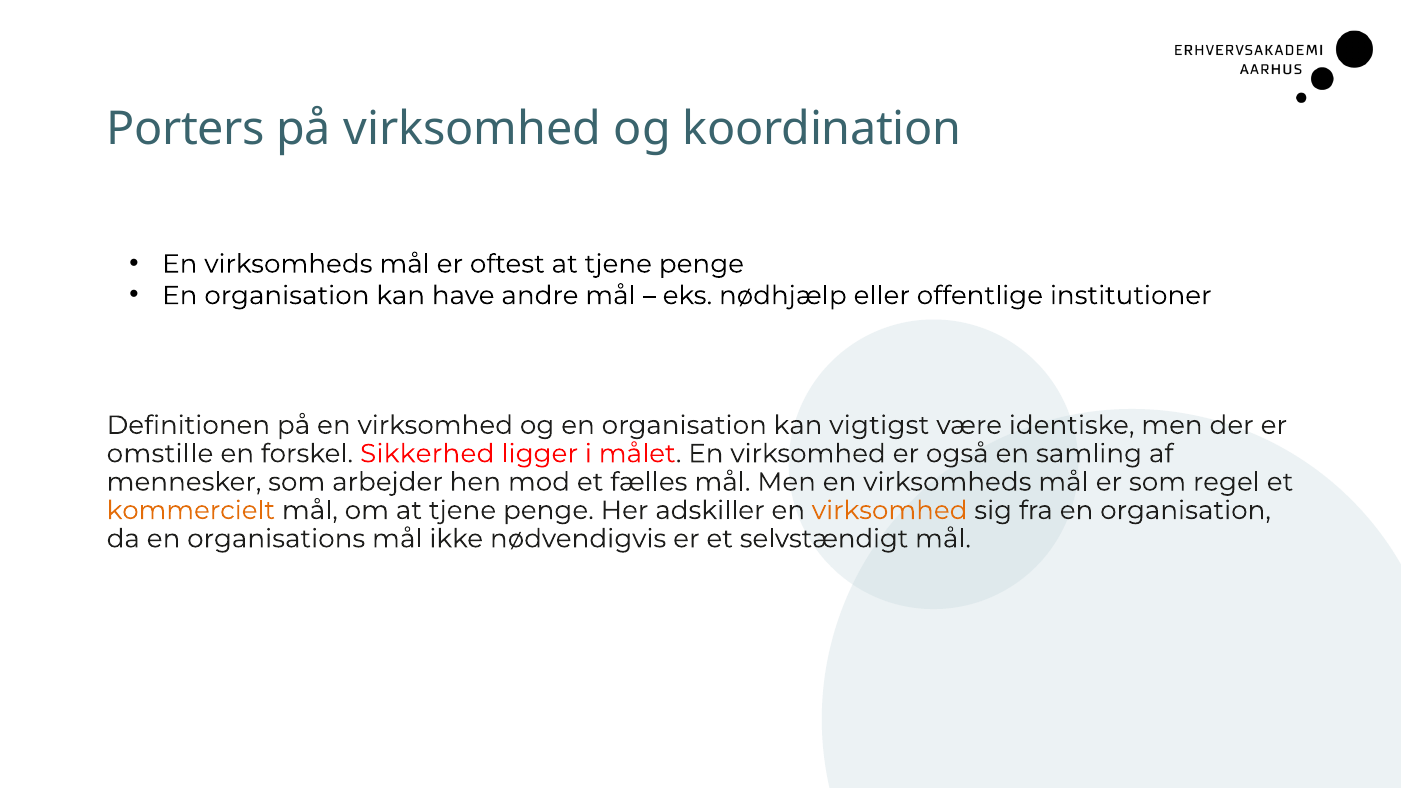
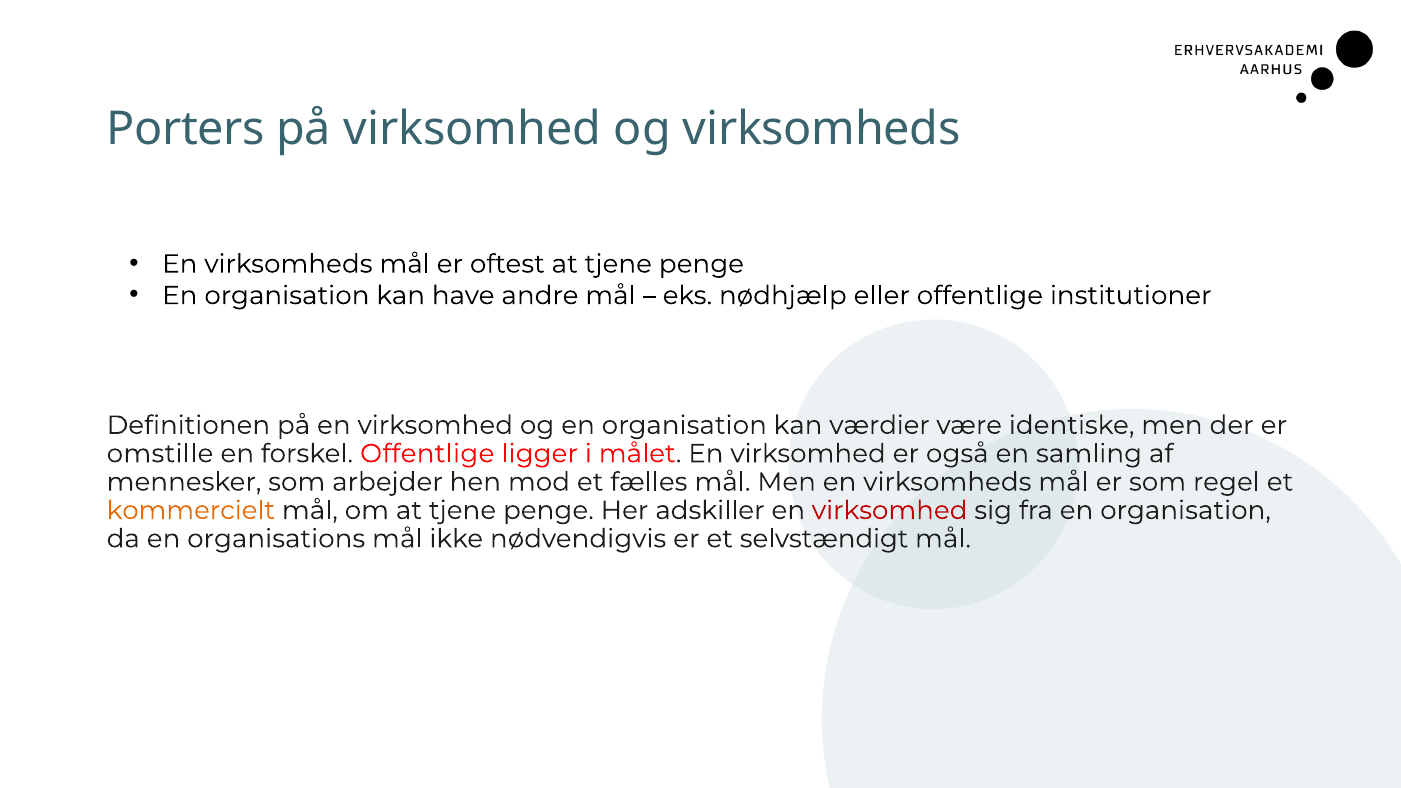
og koordination: koordination -> virksomheds (822, 129)
vigtigst: vigtigst -> værdier (880, 425)
forskel Sikkerhed: Sikkerhed -> Offentlige (427, 454)
virksomhed colour: orange -> red (890, 510)
